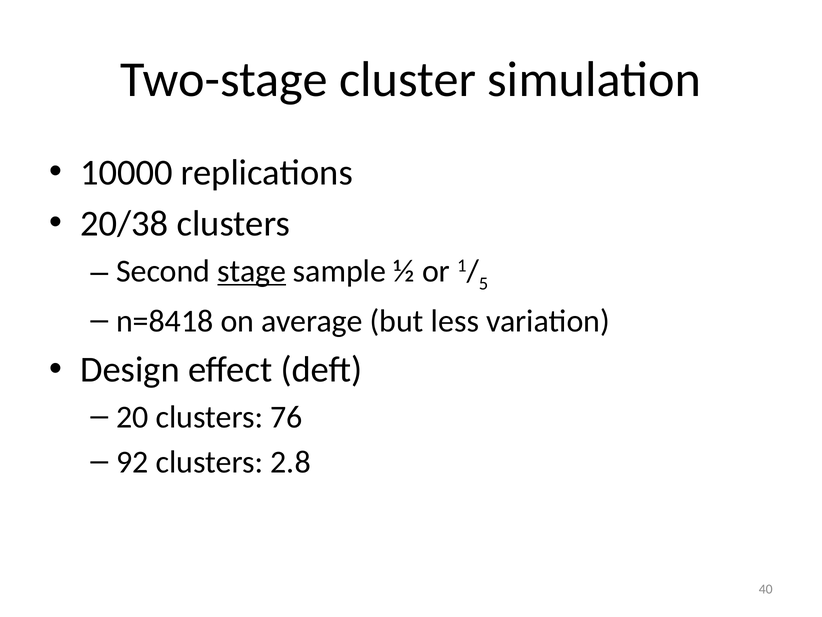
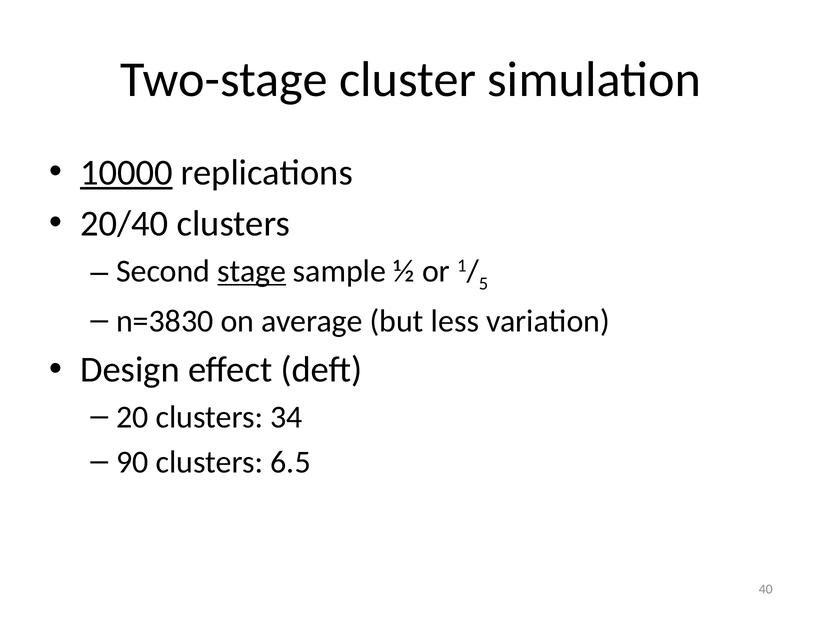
10000 underline: none -> present (126, 172)
20/38: 20/38 -> 20/40 (124, 224)
n=8418: n=8418 -> n=3830 (165, 321)
76: 76 -> 34 (286, 417)
92: 92 -> 90 (132, 462)
2.8: 2.8 -> 6.5 (291, 462)
